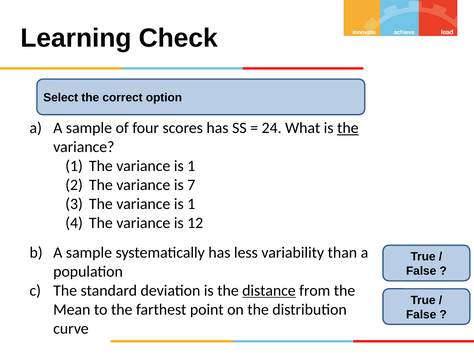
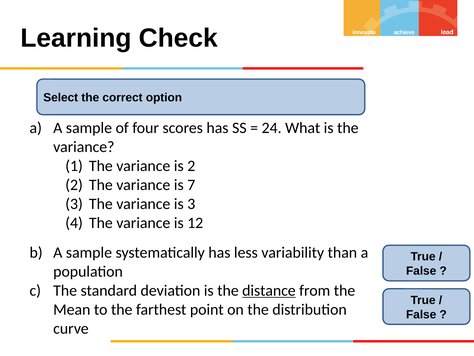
the underline: present -> none (348, 128)
1: 1 -> 2 (191, 166)
1: 1 -> 3 (191, 204)
